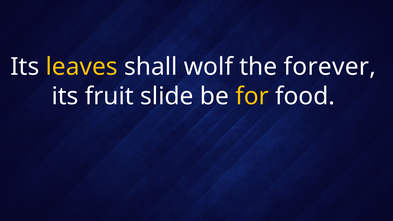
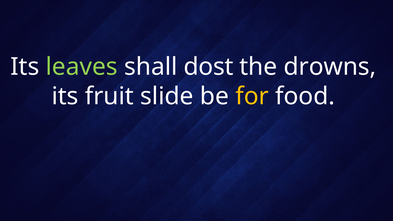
leaves colour: yellow -> light green (82, 67)
wolf: wolf -> dost (209, 67)
forever: forever -> drowns (330, 67)
